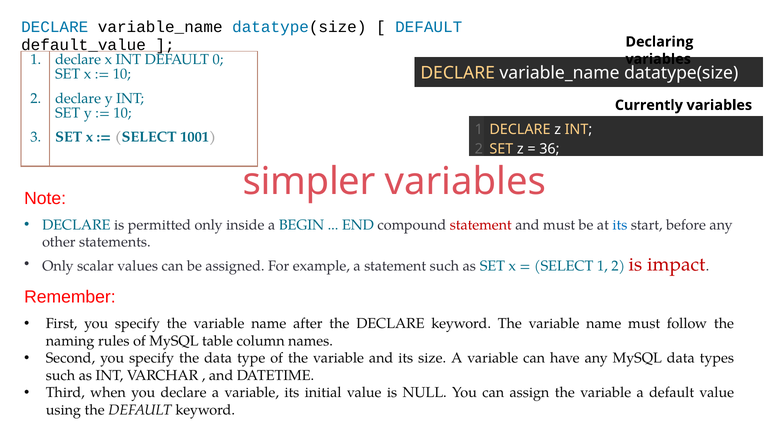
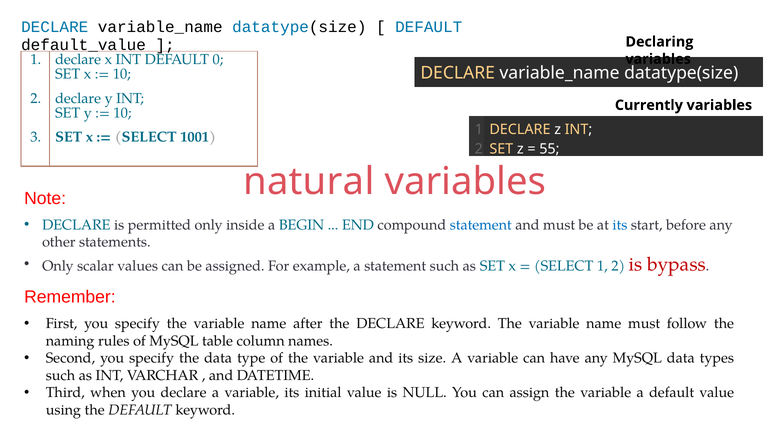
36: 36 -> 55 (549, 149)
simpler: simpler -> natural (309, 181)
statement colour: red -> blue (481, 225)
impact: impact -> bypass (677, 265)
